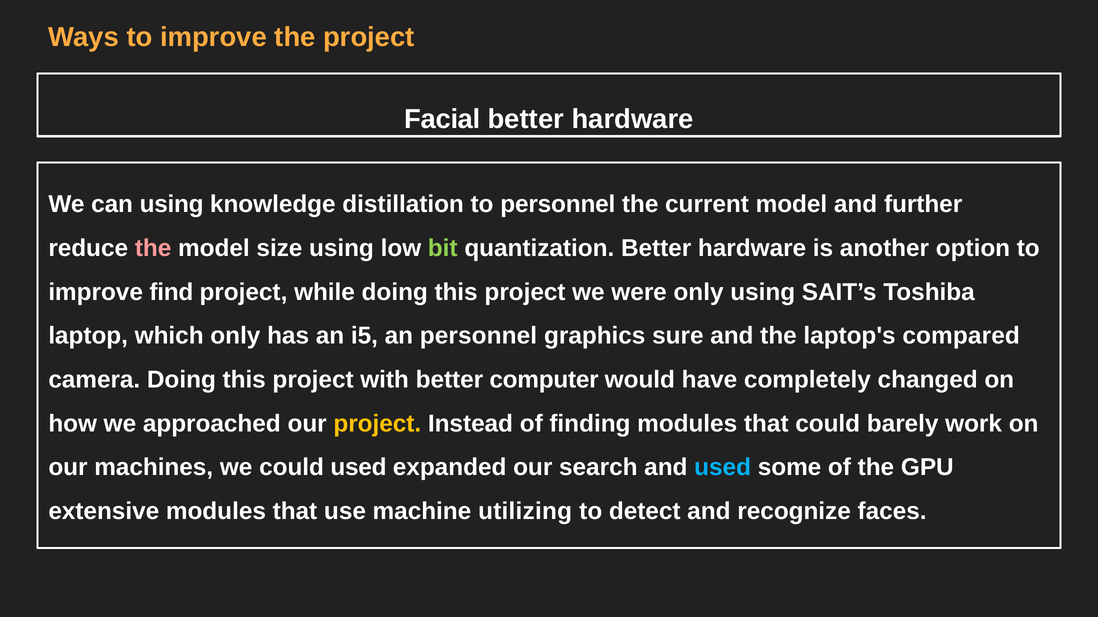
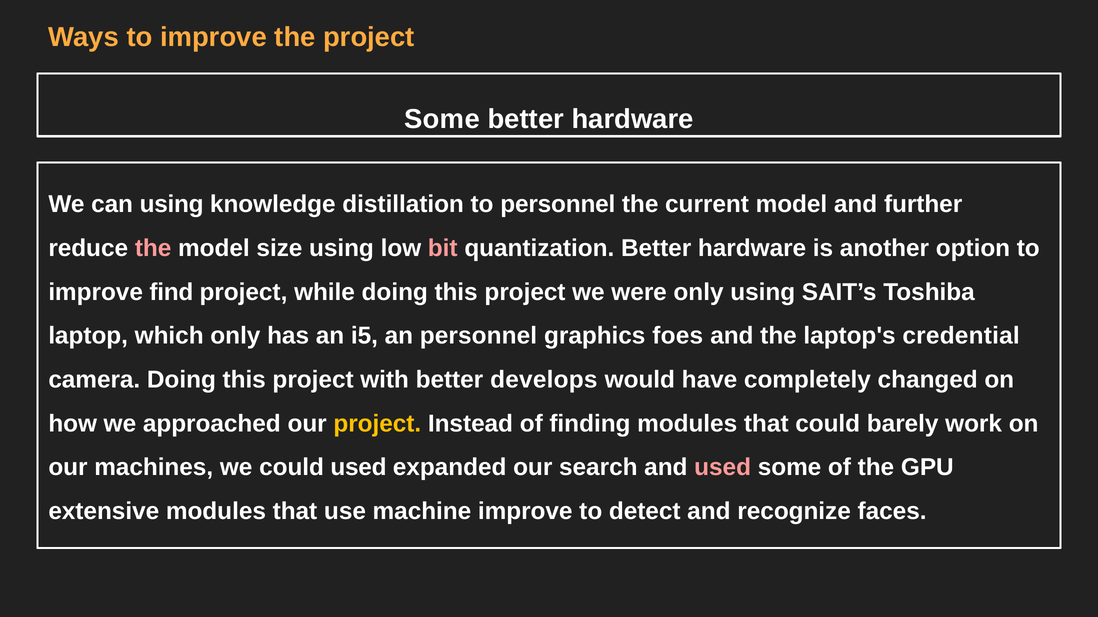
Facial: Facial -> Some (442, 119)
bit colour: light green -> pink (443, 248)
sure: sure -> foes (678, 336)
compared: compared -> credential (961, 336)
computer: computer -> develops (544, 380)
used colour: light blue -> pink (723, 468)
machine utilizing: utilizing -> improve (525, 512)
